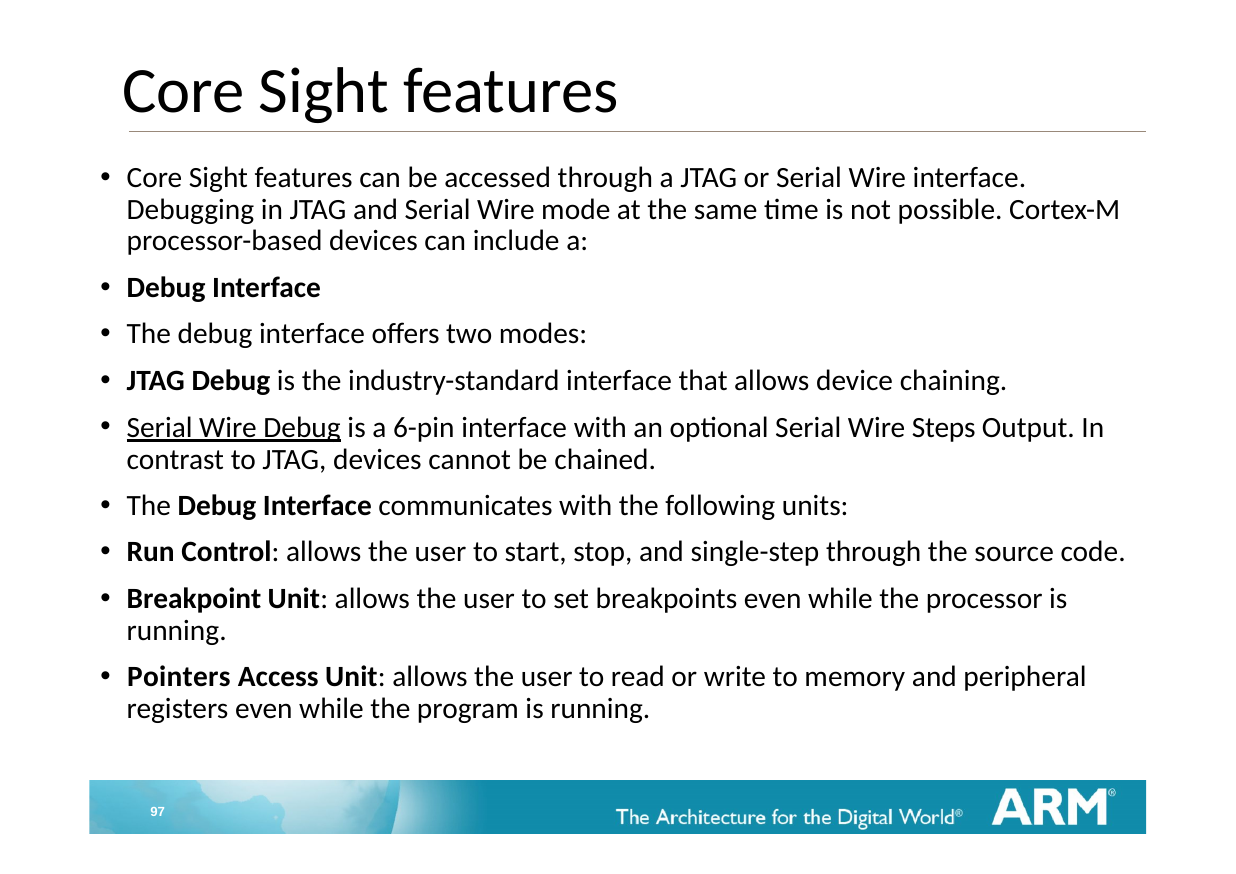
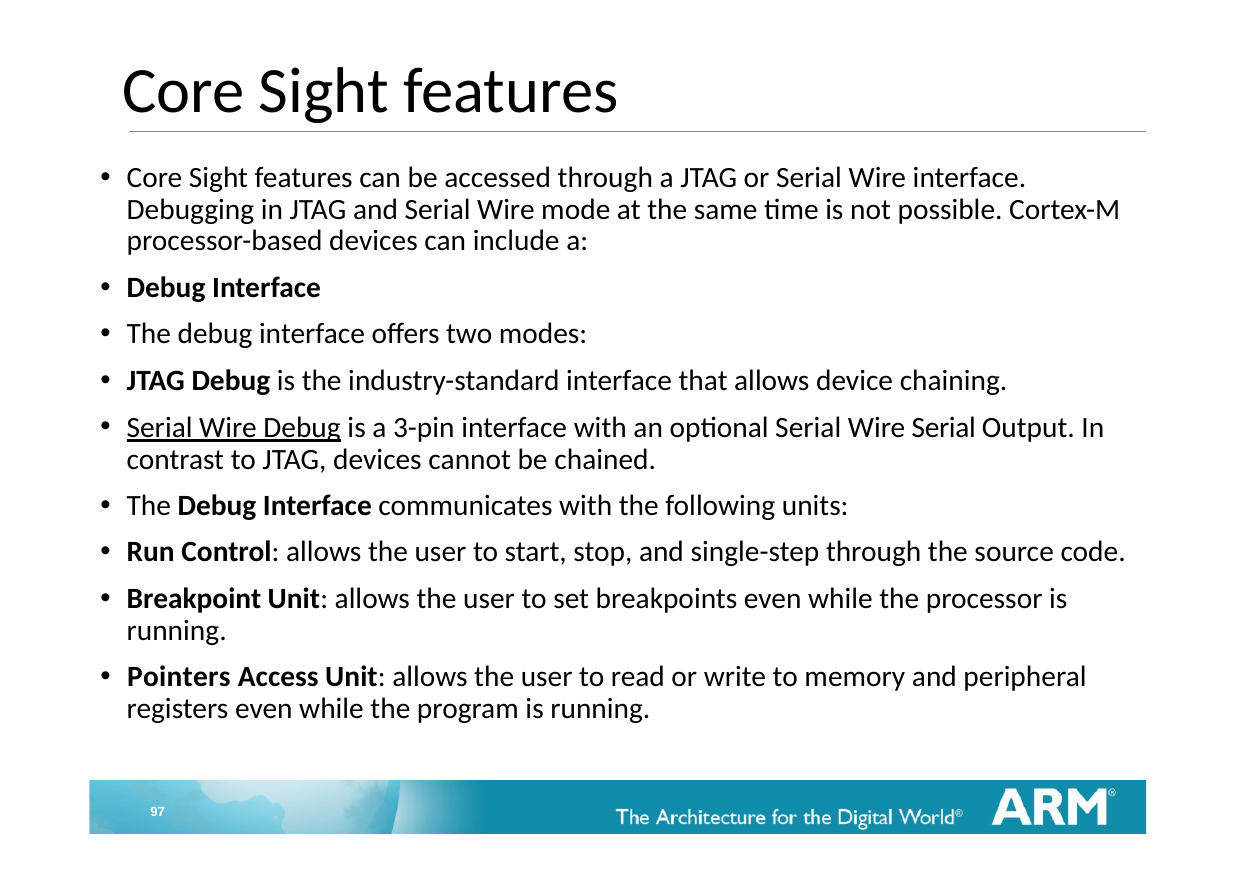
6-pin: 6-pin -> 3-pin (424, 427)
Wire Steps: Steps -> Serial (944, 427)
